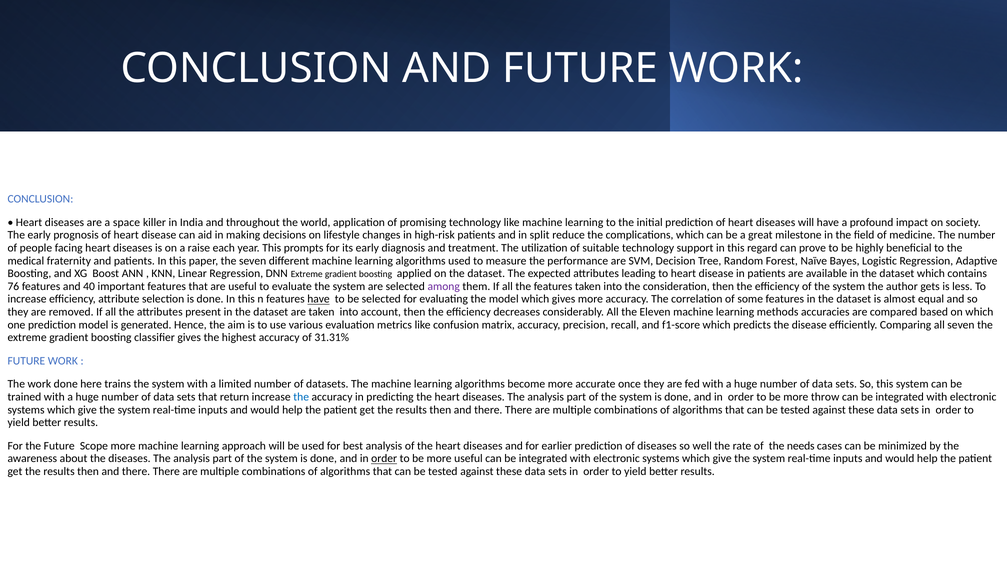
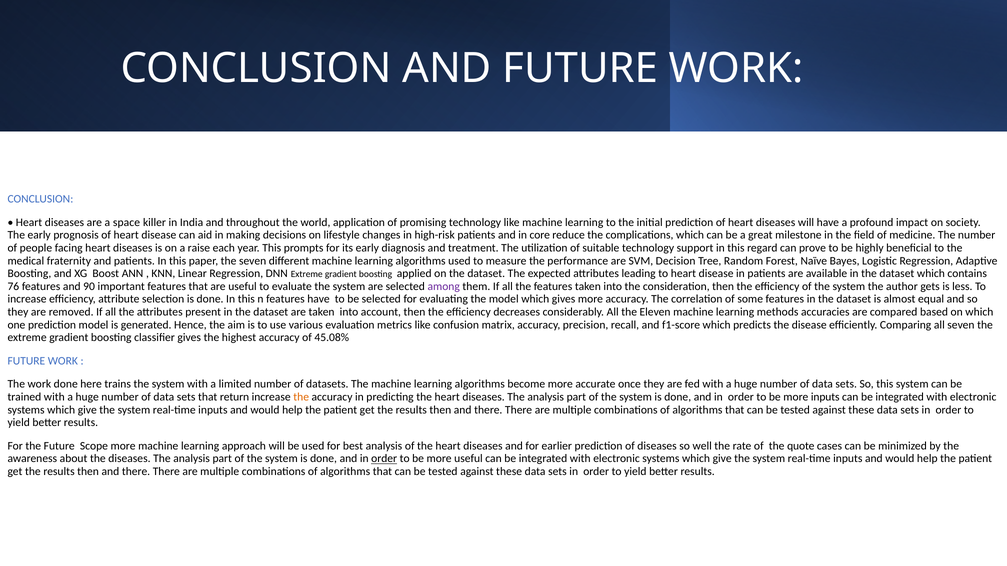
split: split -> core (540, 235)
40: 40 -> 90 (89, 287)
have underline: present -> none (318, 299)
31.31%: 31.31% -> 45.08% (332, 338)
the colour: blue -> orange (301, 397)
more throw: throw -> inputs (825, 397)
needs: needs -> quote (801, 446)
